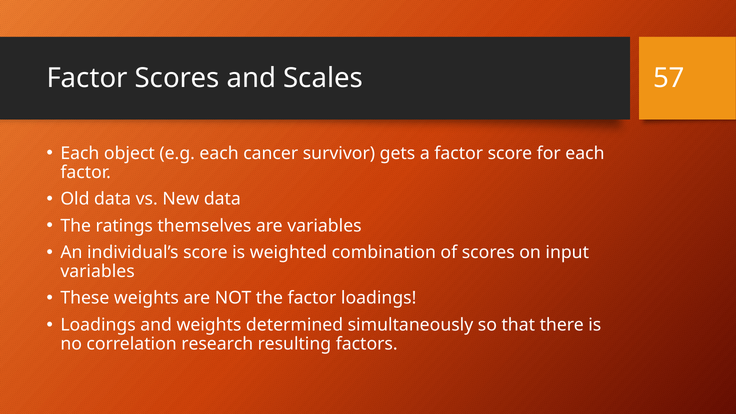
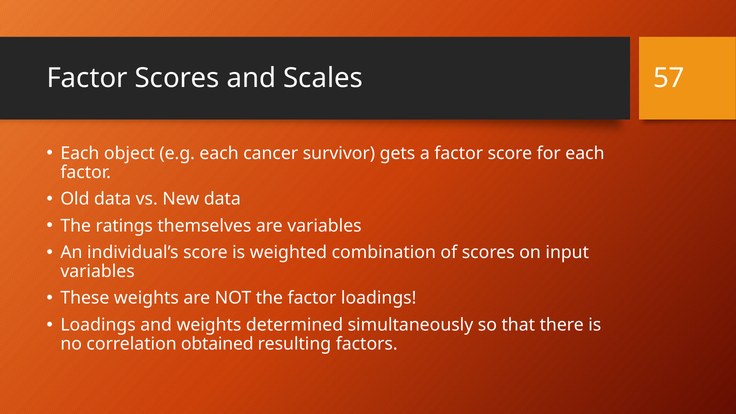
research: research -> obtained (217, 344)
